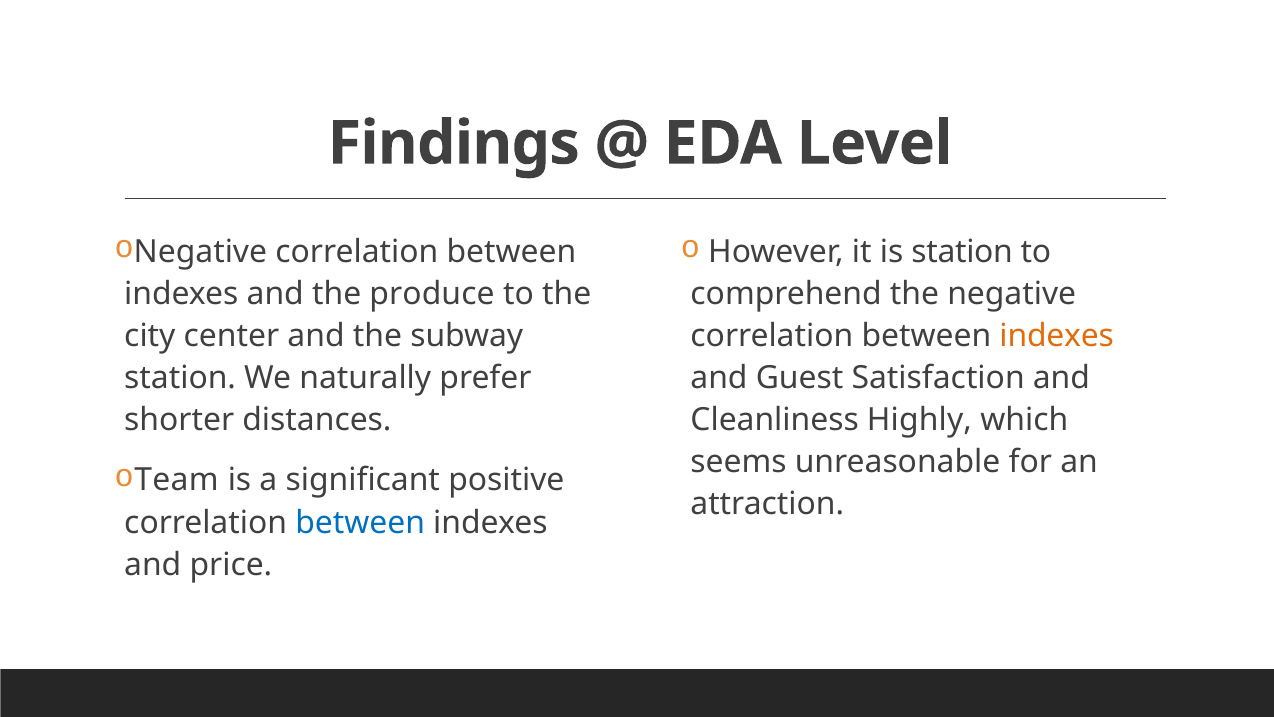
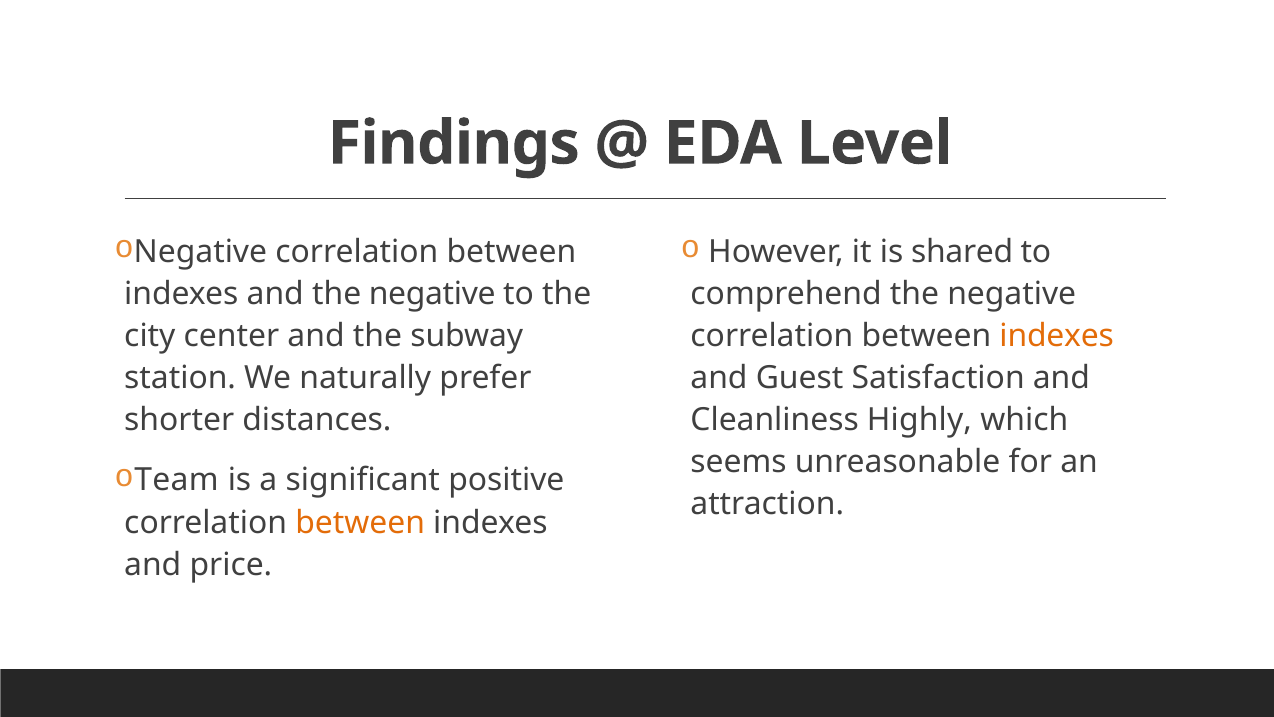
is station: station -> shared (962, 252)
and the produce: produce -> negative (432, 294)
between colour: blue -> orange (360, 522)
